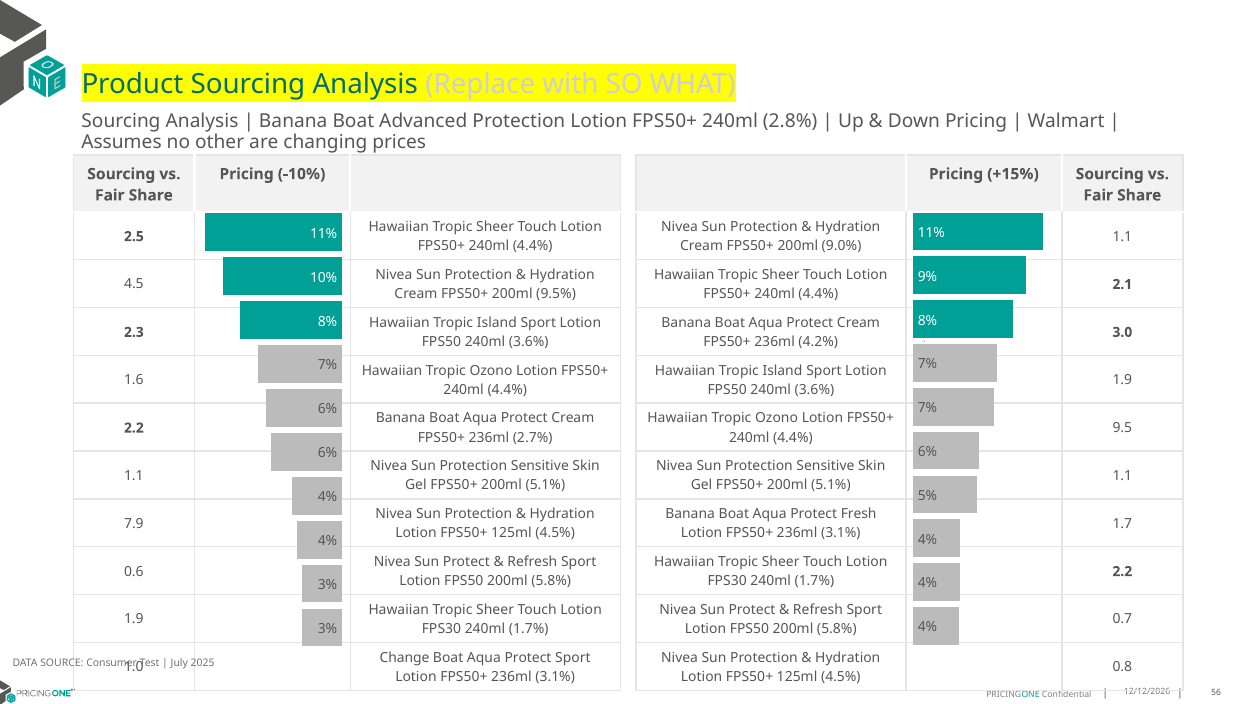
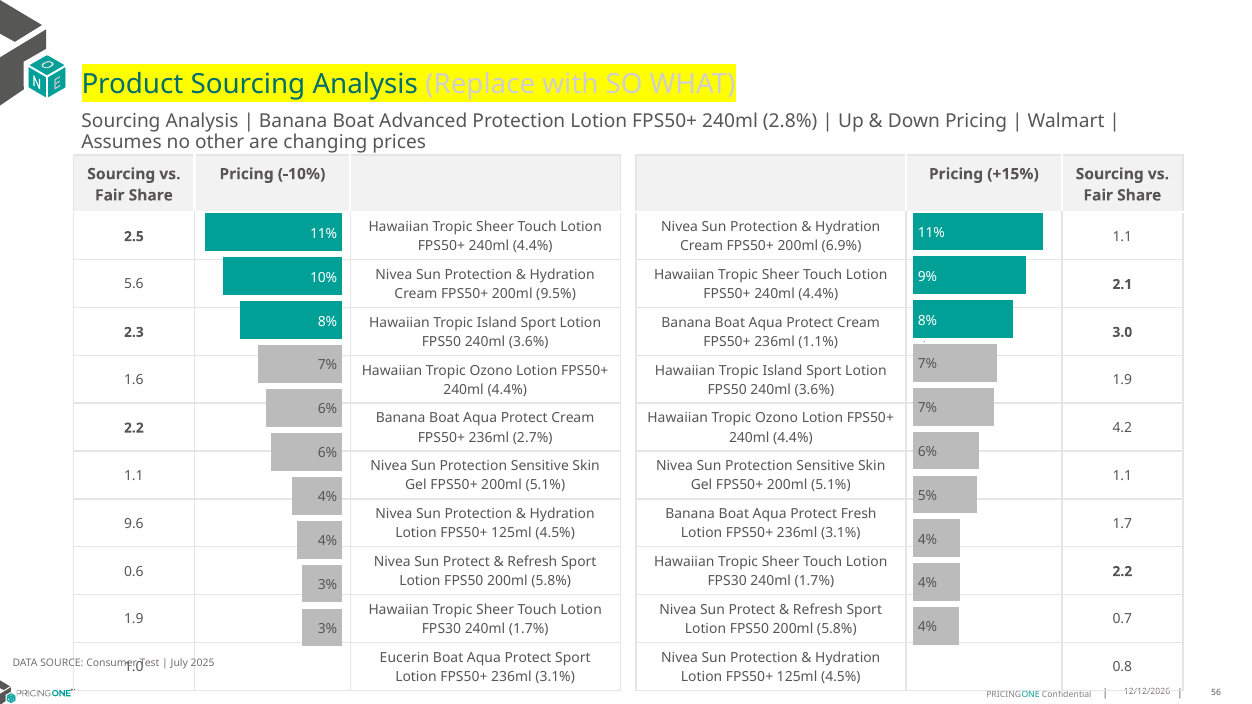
9.0%: 9.0% -> 6.9% (842, 246)
4.5: 4.5 -> 5.6 (134, 285)
4.2%: 4.2% -> 1.1% (818, 342)
9.5: 9.5 -> 4.2 (1122, 428)
7.9: 7.9 -> 9.6 (134, 524)
Change: Change -> Eucerin (404, 658)
